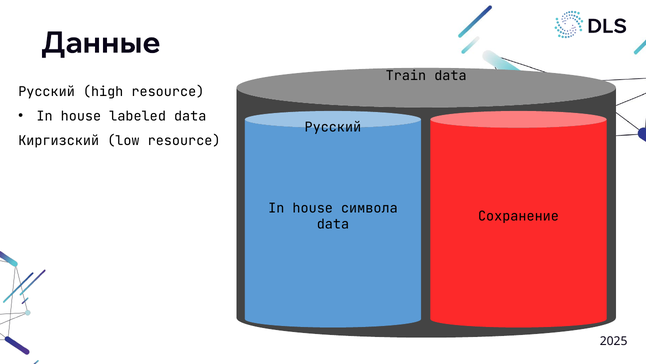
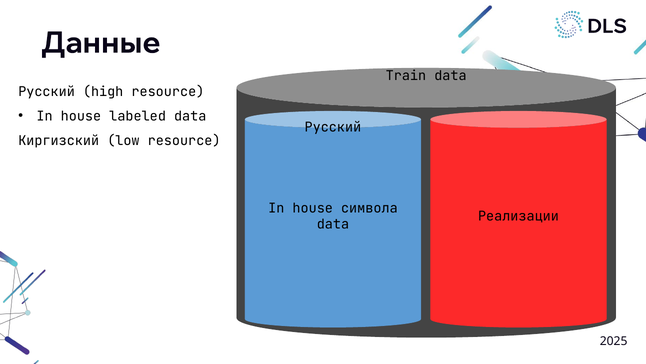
Сохранение: Сохранение -> Реализации (518, 216)
